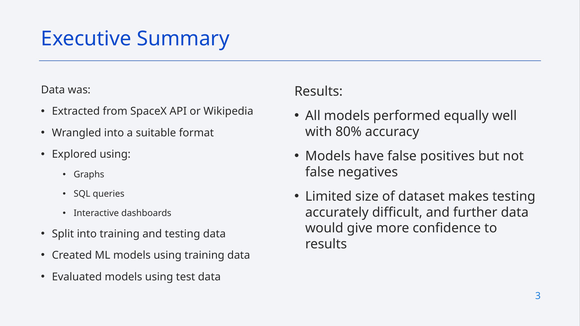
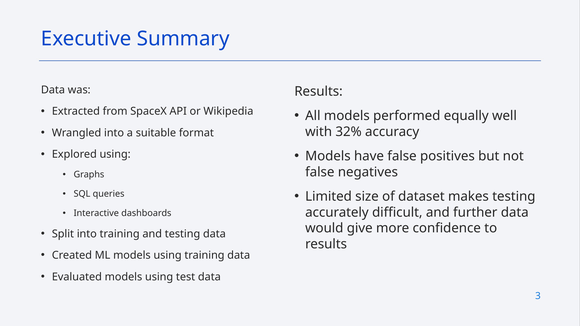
80%: 80% -> 32% (349, 132)
